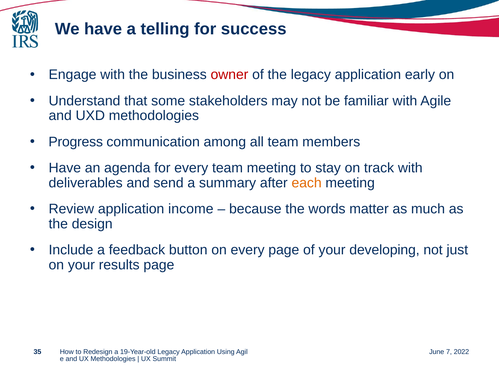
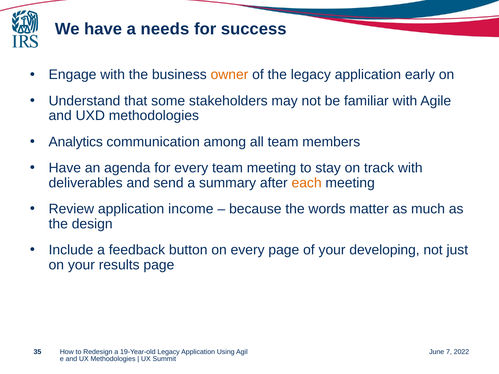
telling: telling -> needs (165, 29)
owner colour: red -> orange (229, 75)
Progress: Progress -> Analytics (76, 142)
